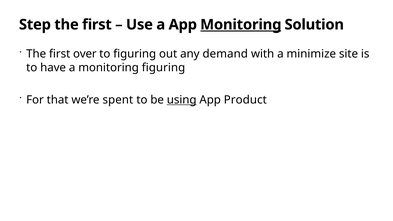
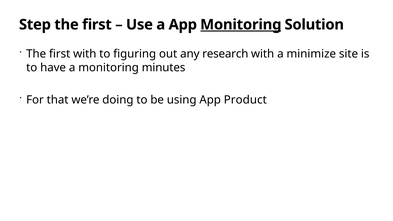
first over: over -> with (85, 54)
demand: demand -> research (225, 54)
monitoring figuring: figuring -> minutes (164, 68)
spent: spent -> doing (118, 100)
using underline: present -> none (182, 100)
